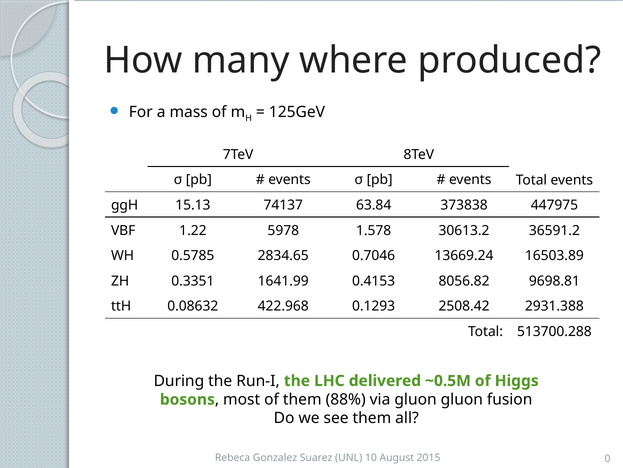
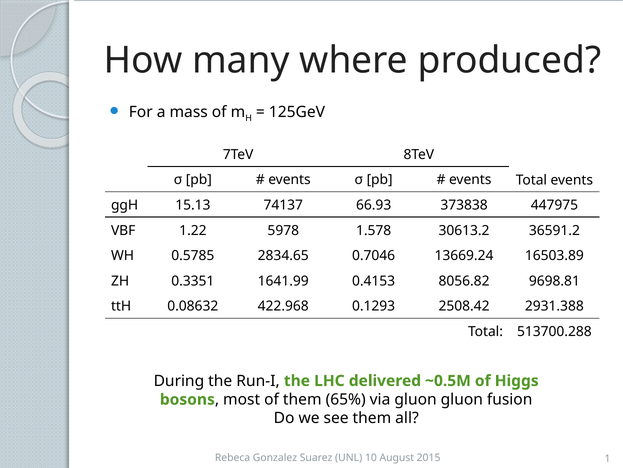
63.84: 63.84 -> 66.93 (374, 205)
88%: 88% -> 65% (346, 399)
0: 0 -> 1 (608, 458)
